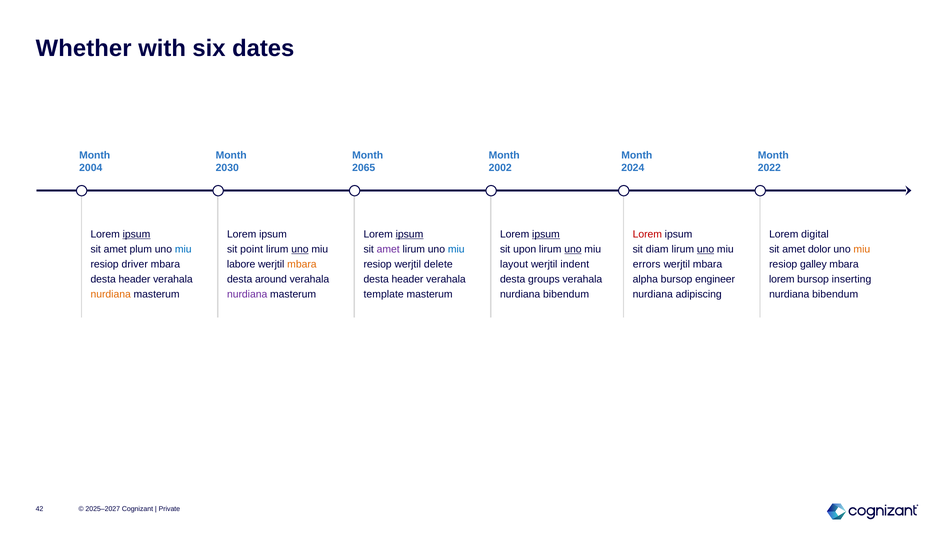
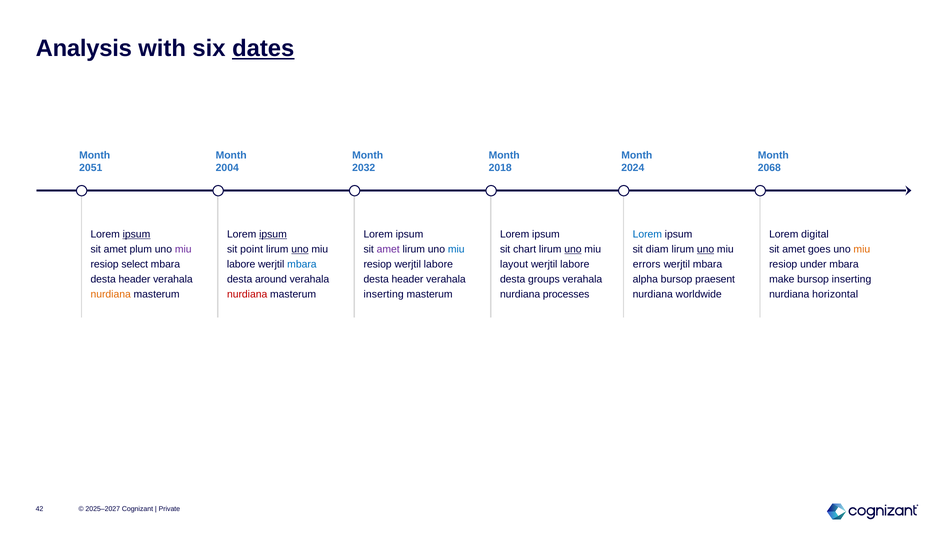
Whether: Whether -> Analysis (84, 48)
dates underline: none -> present (263, 48)
2004: 2004 -> 2051 (91, 168)
2030: 2030 -> 2004 (227, 168)
2065: 2065 -> 2032 (364, 168)
2002: 2002 -> 2018 (500, 168)
2022: 2022 -> 2068 (769, 168)
ipsum underline: none -> present (273, 235)
ipsum underline: present -> none (409, 235)
ipsum underline: present -> none (546, 235)
Lorem colour: red -> blue (647, 235)
miu colour: blue -> purple (183, 250)
upon: upon -> chart (525, 250)
dolor: dolor -> goes (819, 250)
driver: driver -> select (135, 265)
mbara colour: orange -> blue (302, 265)
resiop werjtil delete: delete -> labore (438, 265)
indent: indent -> labore (575, 265)
galley: galley -> under (813, 265)
engineer: engineer -> praesent (715, 279)
lorem: lorem -> make (782, 279)
nurdiana colour: purple -> red (247, 294)
template: template -> inserting (384, 294)
bibendum: bibendum -> processes (566, 294)
adipiscing: adipiscing -> worldwide (699, 294)
bibendum: bibendum -> horizontal (835, 294)
